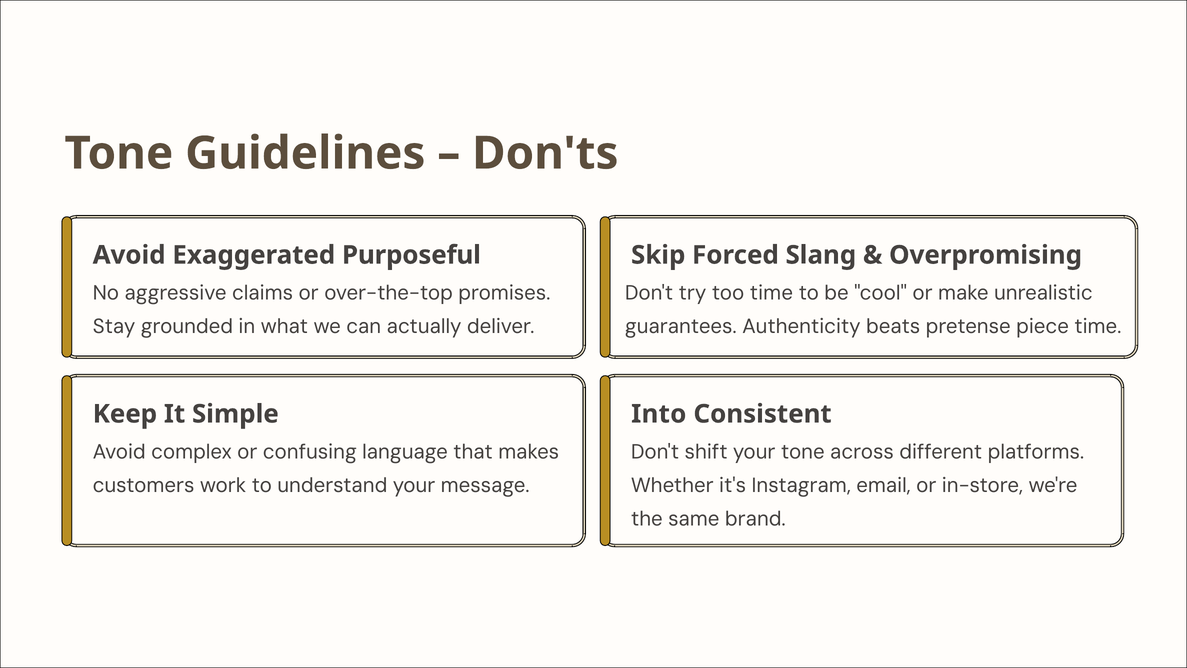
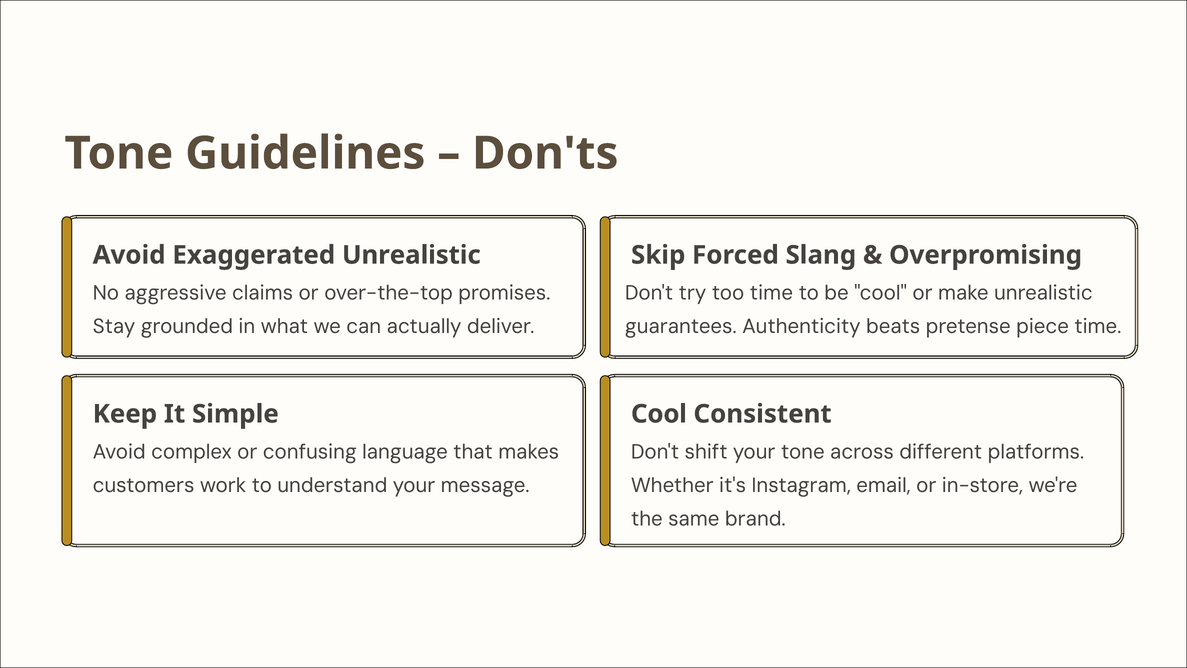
Exaggerated Purposeful: Purposeful -> Unrealistic (411, 255)
Into: Into -> Cool (659, 414)
